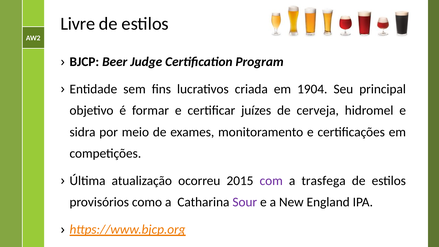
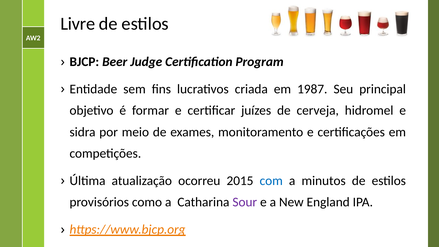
1904: 1904 -> 1987 (312, 89)
com colour: purple -> blue (271, 181)
trasfega: trasfega -> minutos (324, 181)
